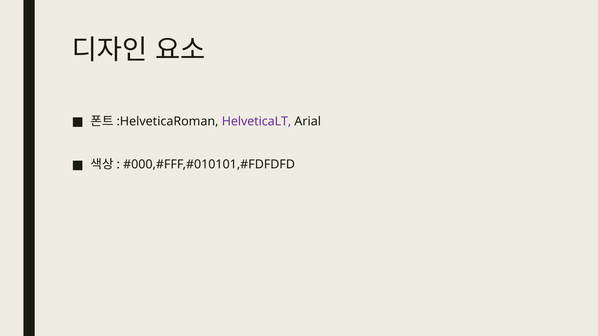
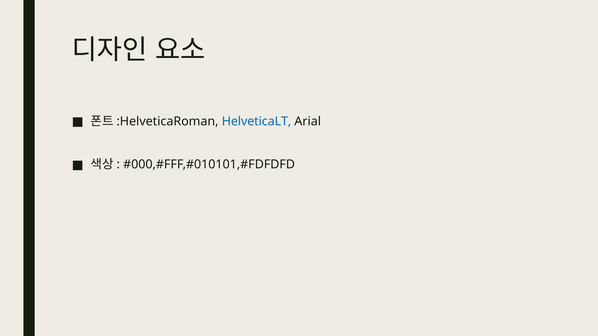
HelveticaLT colour: purple -> blue (257, 122)
